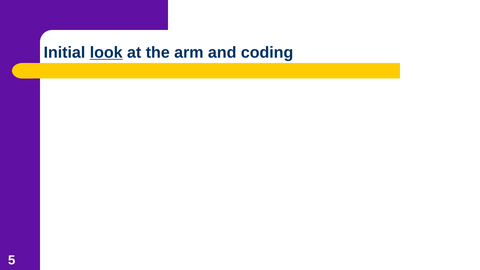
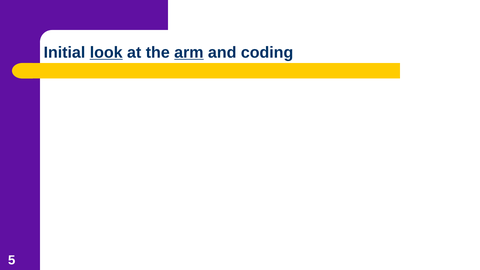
arm underline: none -> present (189, 52)
